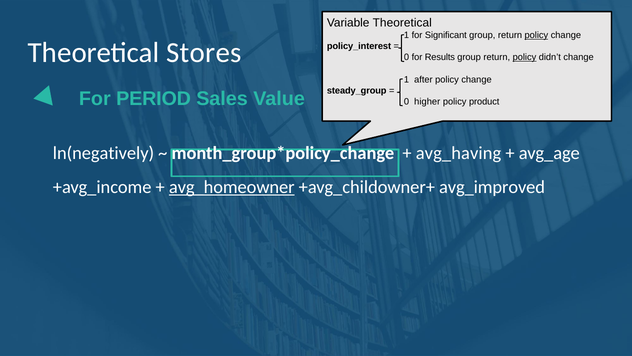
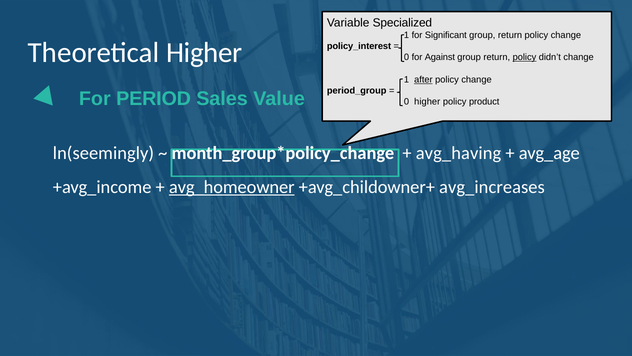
Variable Theoretical: Theoretical -> Specialized (402, 23)
policy underline: present -> none (536, 35)
Theoretical Stores: Stores -> Higher (204, 53)
Results: Results -> Against (440, 57)
after underline: none -> present (423, 79)
steady_group: steady_group -> period_group (357, 91)
ln(negatively: ln(negatively -> ln(seemingly (103, 153)
avg_improved: avg_improved -> avg_increases (492, 187)
